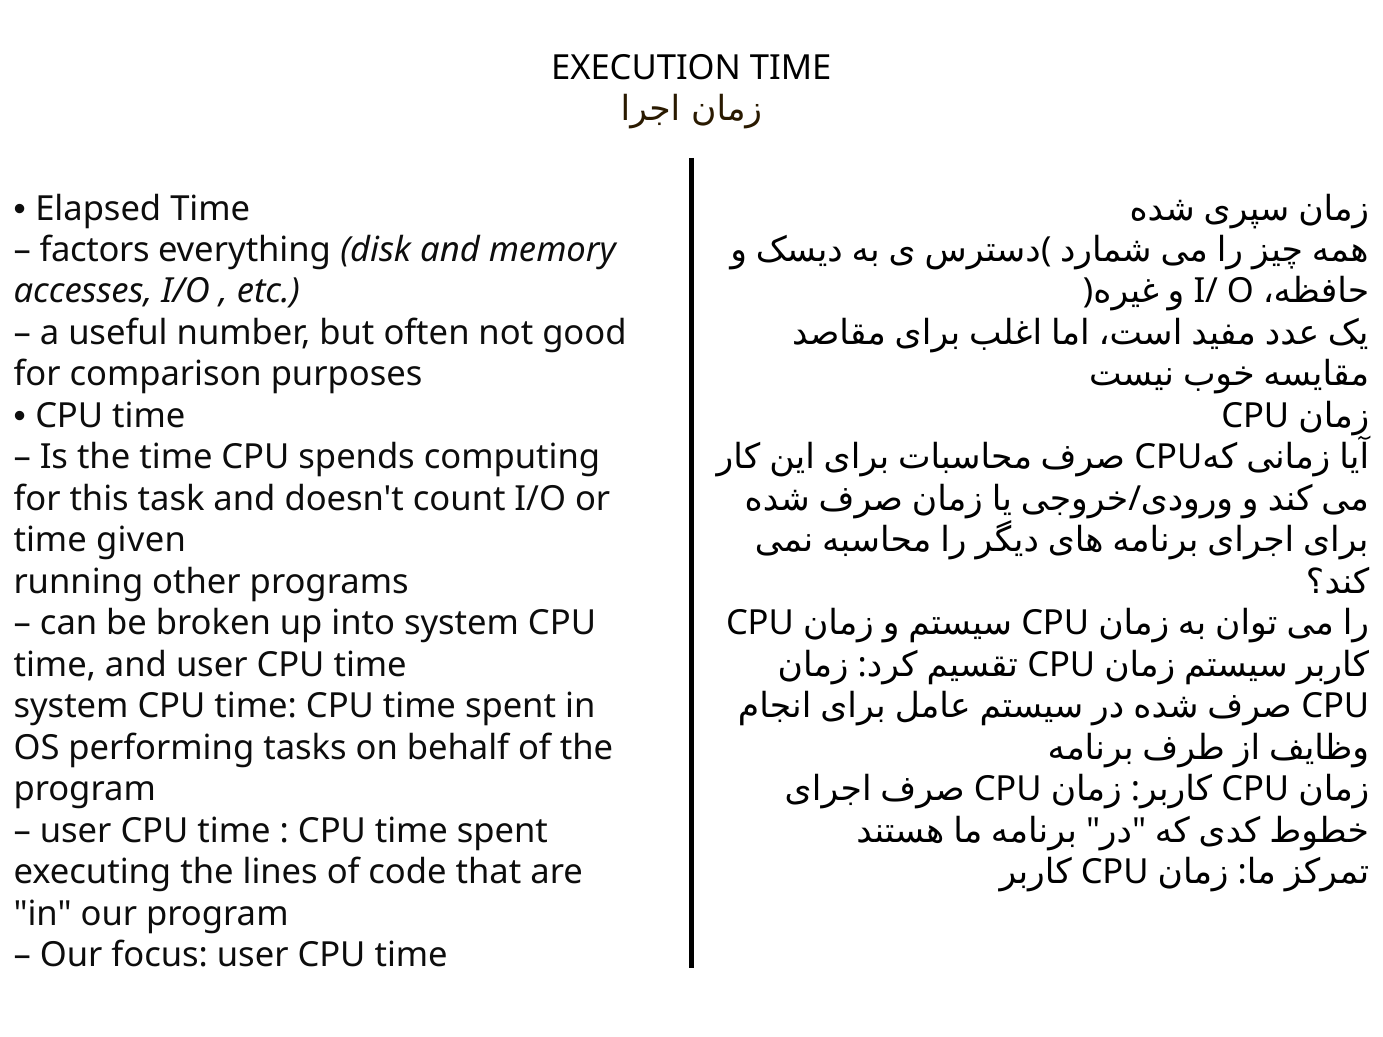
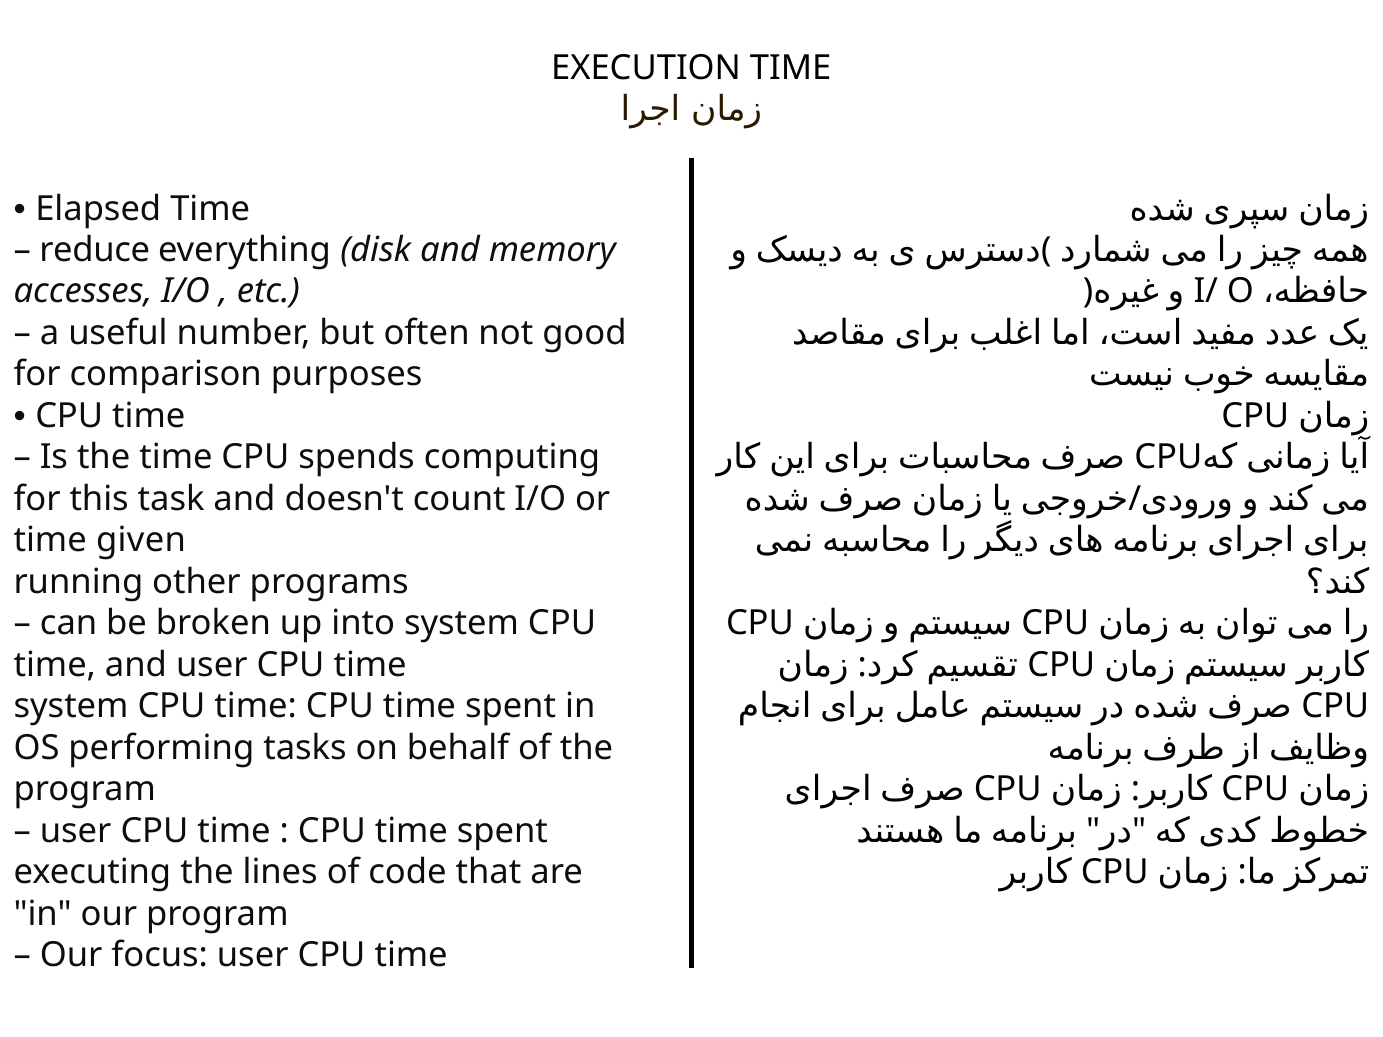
factors: factors -> reduce (95, 250)
